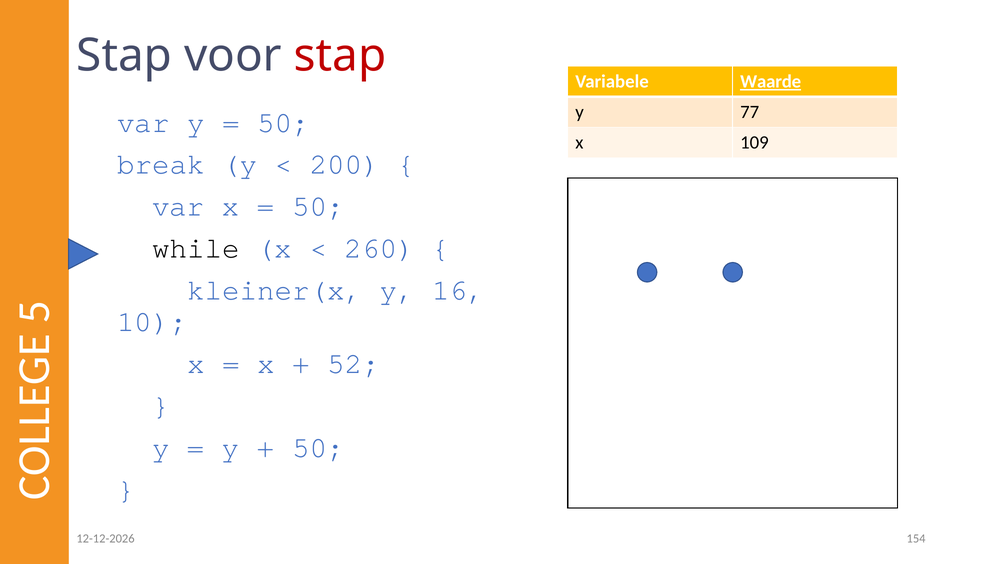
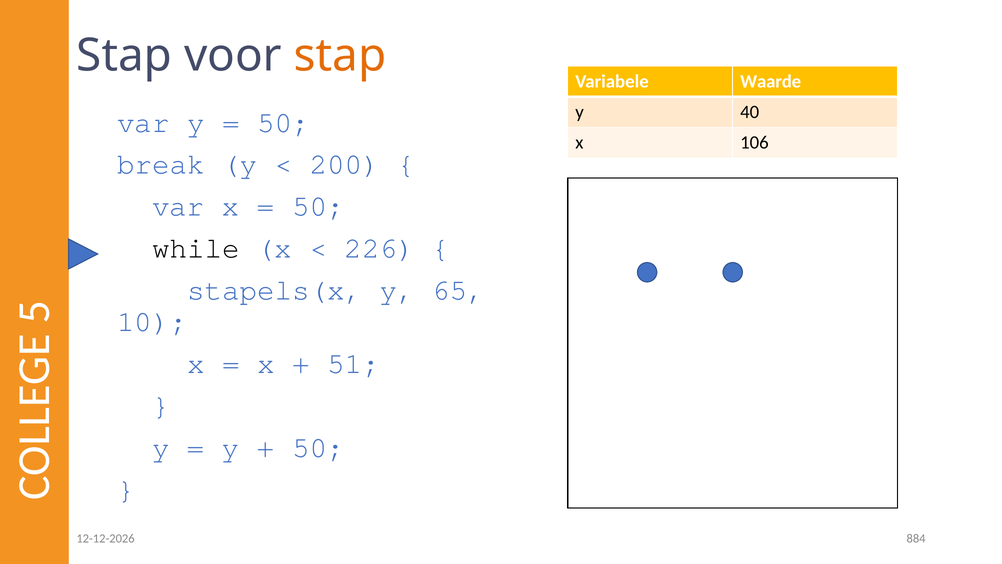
stap colour: red -> orange (340, 56)
Waarde underline: present -> none (771, 82)
77: 77 -> 40 (750, 112)
109: 109 -> 106 (754, 143)
260: 260 -> 226 (380, 248)
kleiner(x: kleiner(x -> stapels(x (275, 290)
16: 16 -> 65 (458, 290)
52: 52 -> 51 (353, 364)
154: 154 -> 884 (916, 538)
